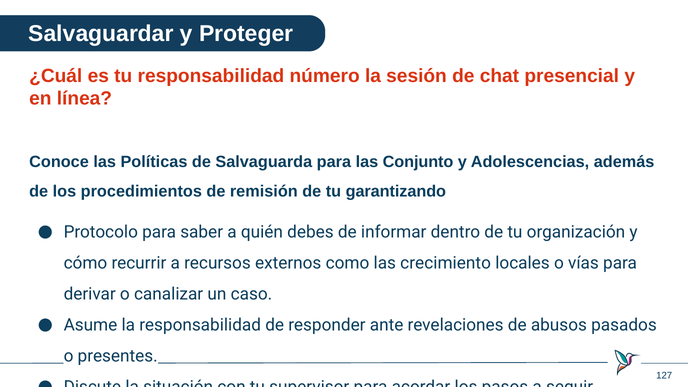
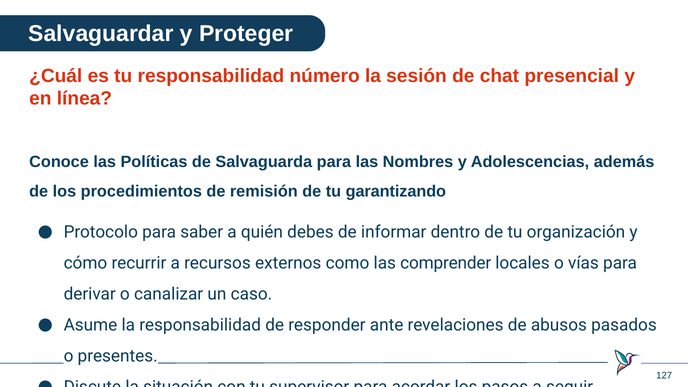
Conjunto: Conjunto -> Nombres (418, 162)
crecimiento: crecimiento -> comprender (446, 263)
